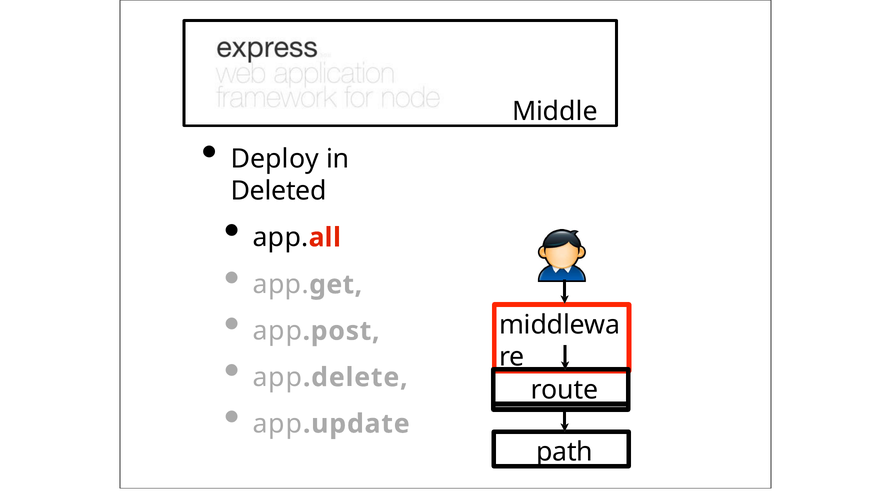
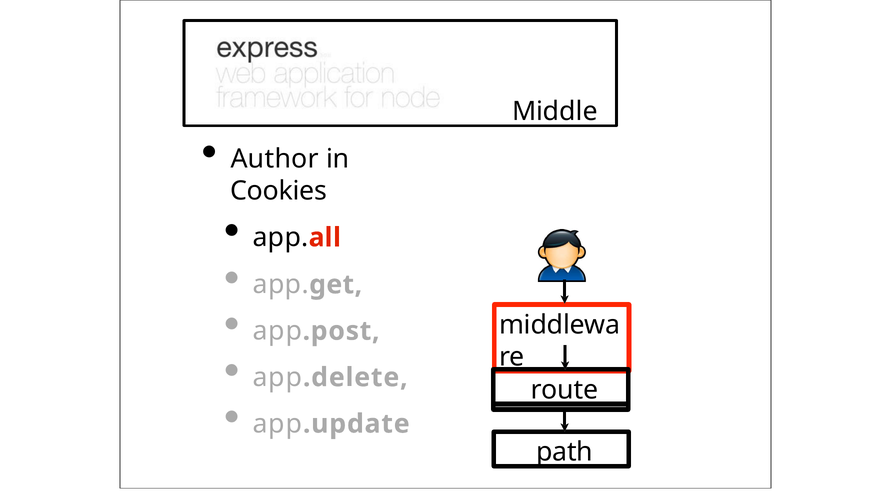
Deploy: Deploy -> Author (275, 159)
Deleted: Deleted -> Cookies (279, 191)
